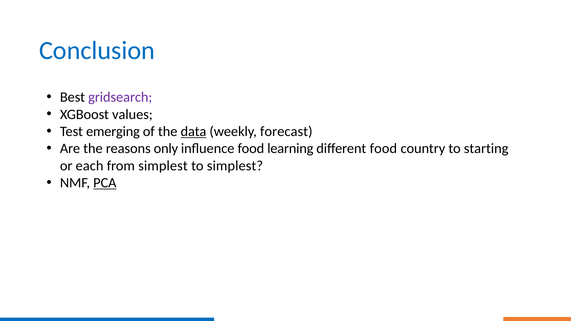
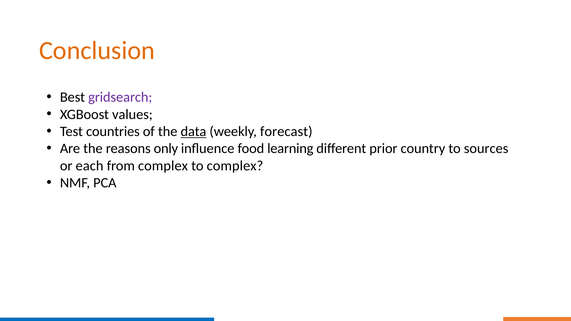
Conclusion colour: blue -> orange (97, 51)
emerging: emerging -> countries (113, 132)
different food: food -> prior (383, 149)
starting: starting -> sources (486, 149)
from simplest: simplest -> complex (163, 166)
to simplest: simplest -> complex (235, 166)
PCA underline: present -> none (105, 183)
